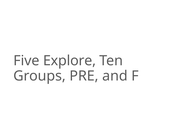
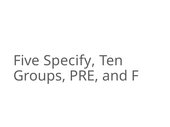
Explore: Explore -> Specify (69, 61)
